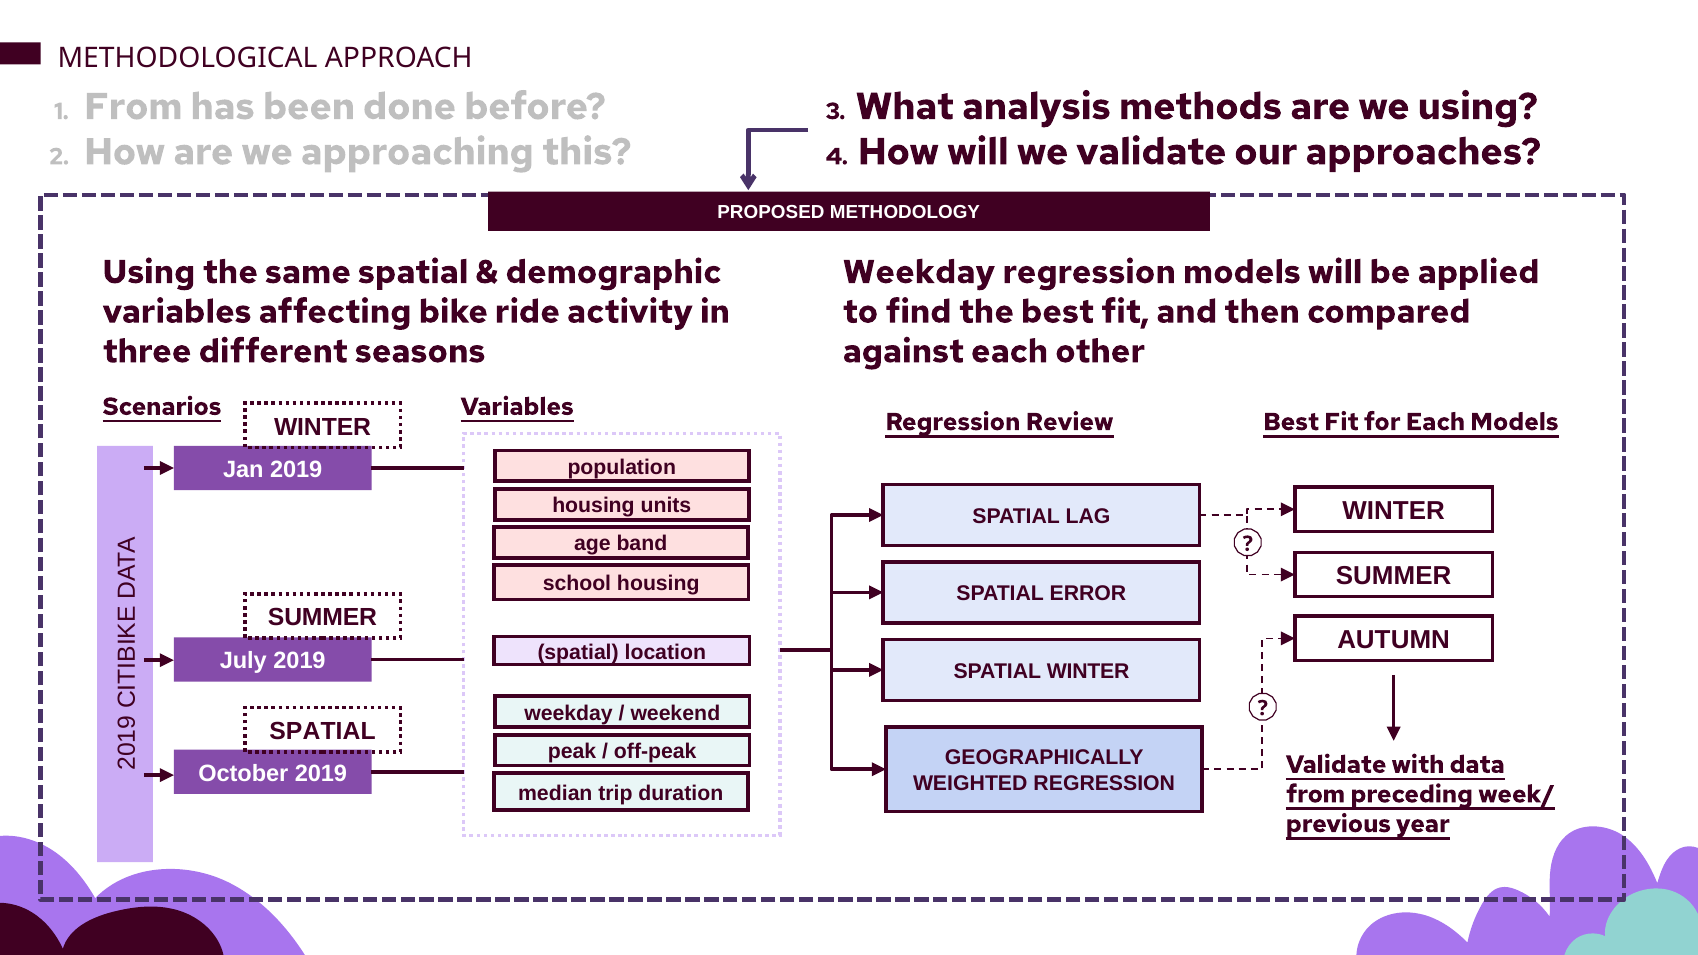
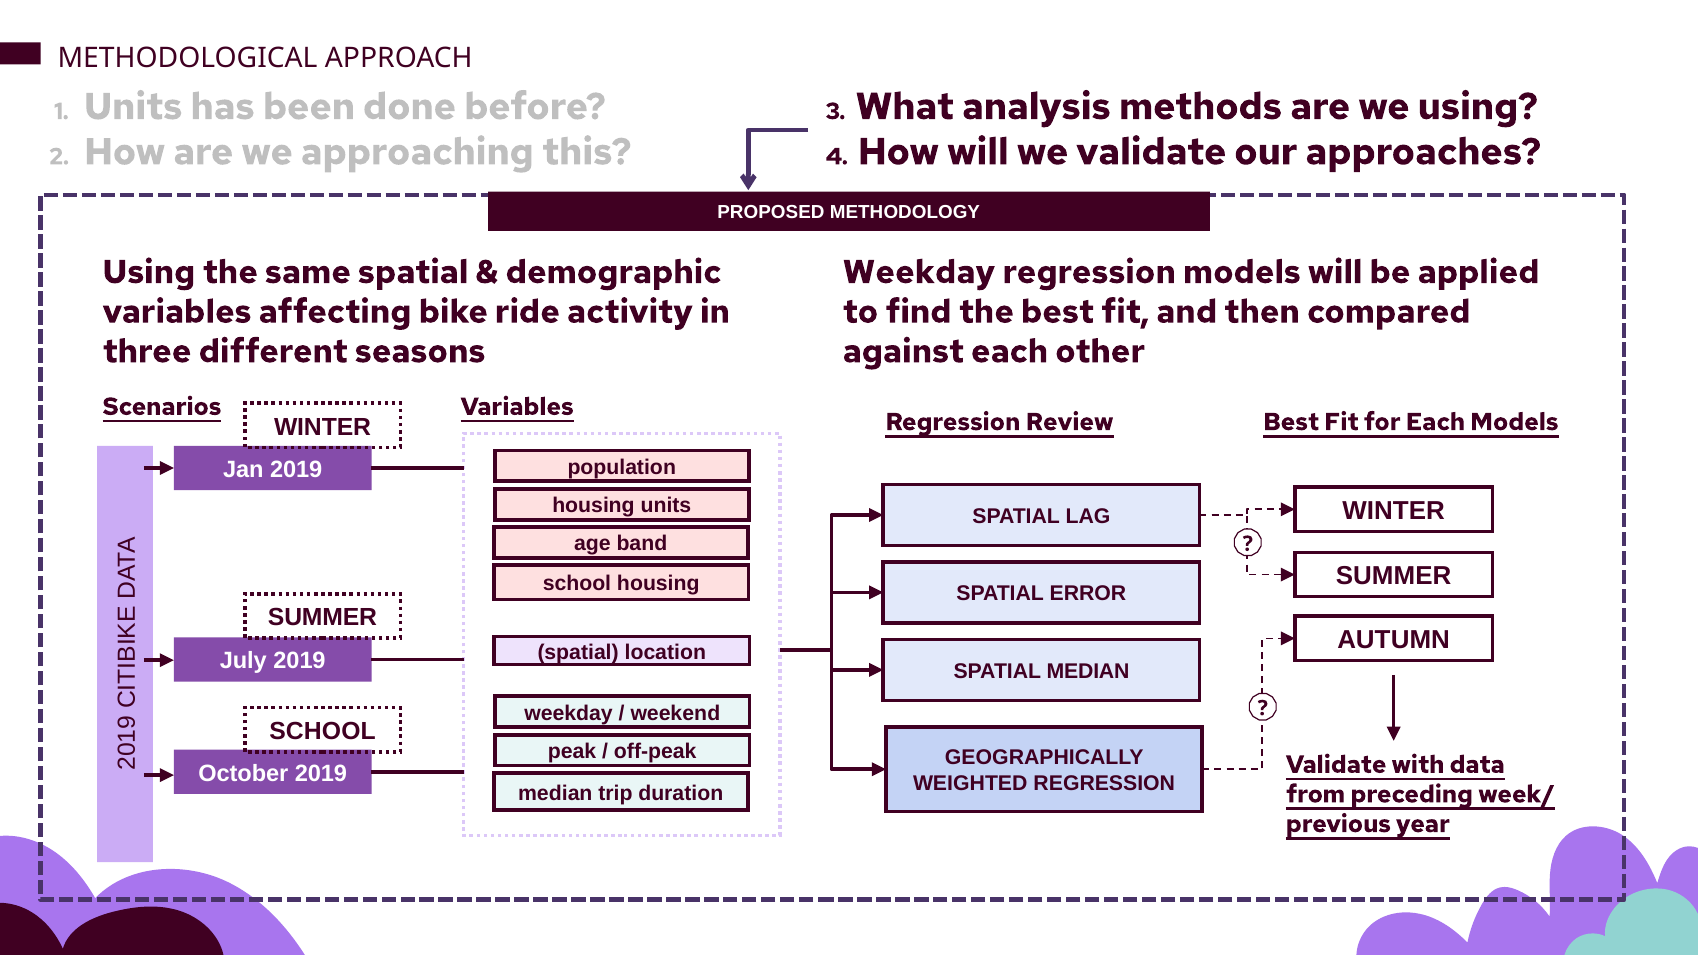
1 From: From -> Units (133, 107)
SPATIAL WINTER: WINTER -> MEDIAN (1088, 671)
SPATIAL: SPATIAL -> SCHOOL (323, 732)
